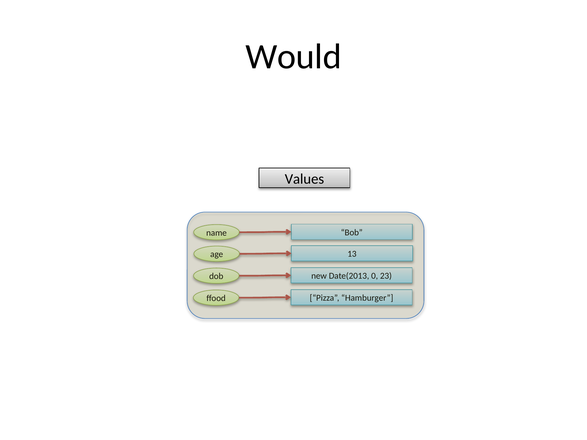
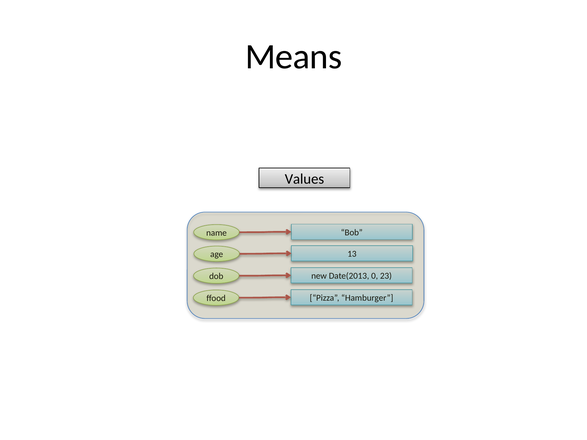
Would: Would -> Means (294, 57)
